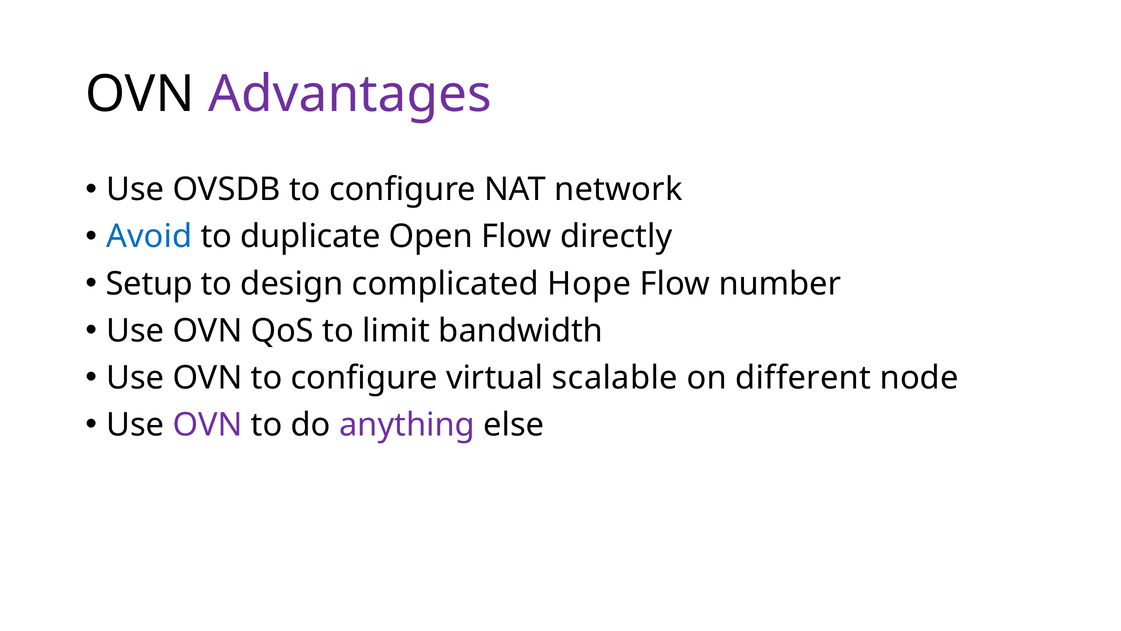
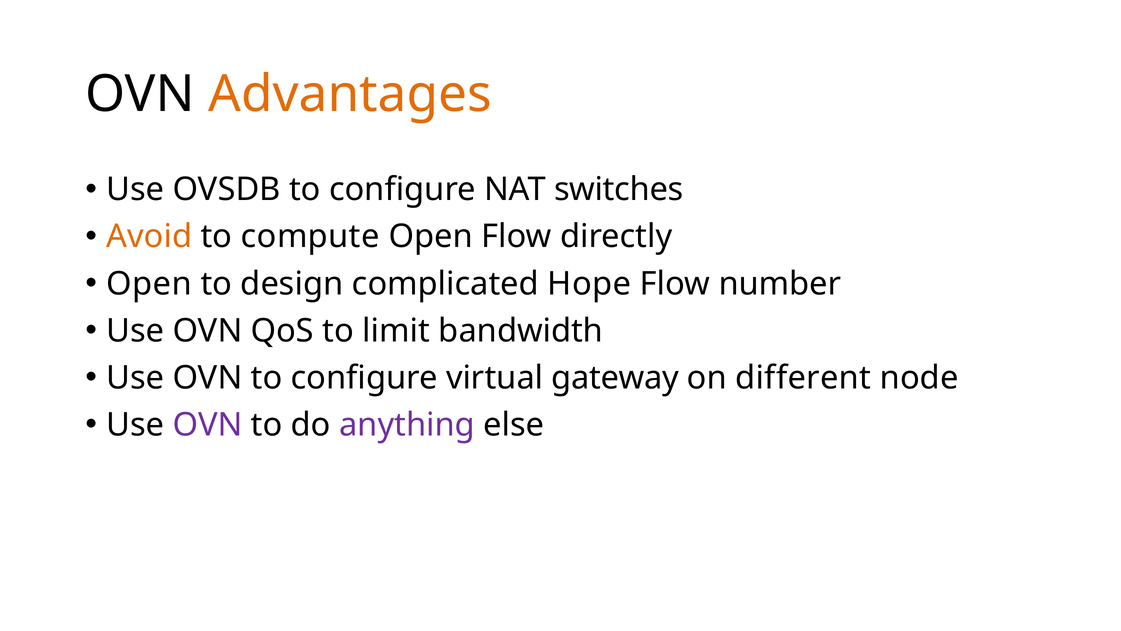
Advantages colour: purple -> orange (350, 94)
network: network -> switches (619, 190)
Avoid colour: blue -> orange (149, 237)
duplicate: duplicate -> compute (310, 237)
Setup: Setup -> Open (149, 284)
scalable: scalable -> gateway (615, 378)
